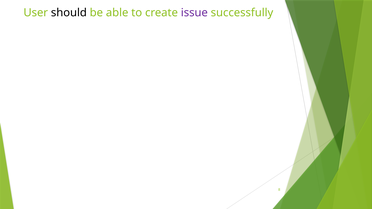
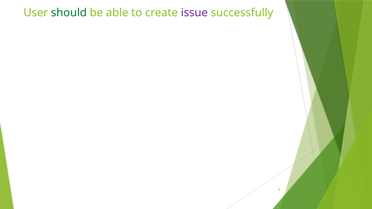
should colour: black -> green (69, 13)
